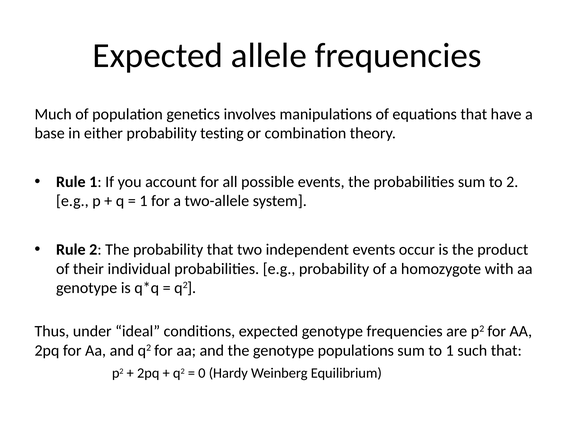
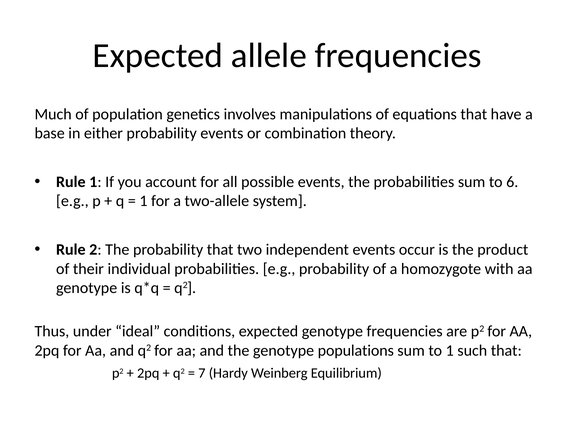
probability testing: testing -> events (222, 133)
to 2: 2 -> 6 (512, 182)
0: 0 -> 7 (202, 373)
